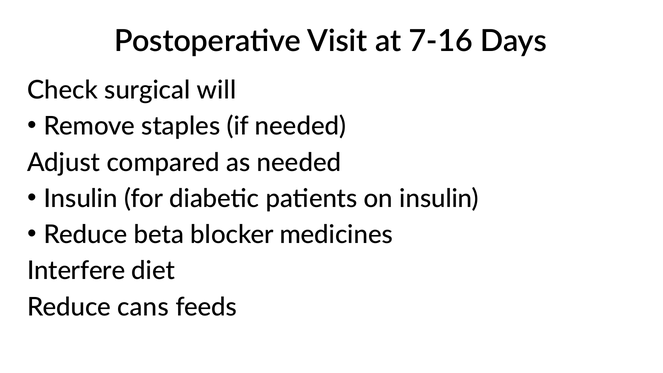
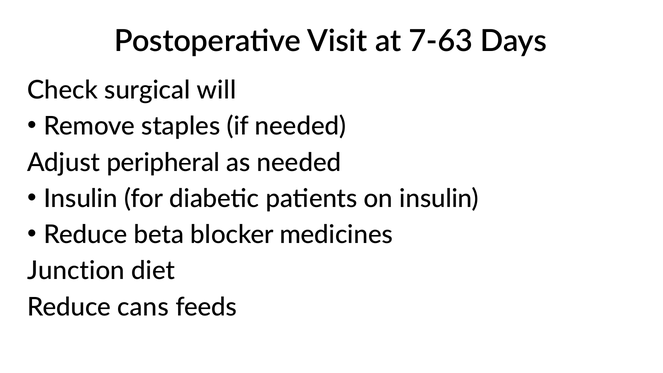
7-16: 7-16 -> 7-63 (441, 41)
compared: compared -> peripheral (163, 162)
Interfere: Interfere -> Junction (76, 271)
